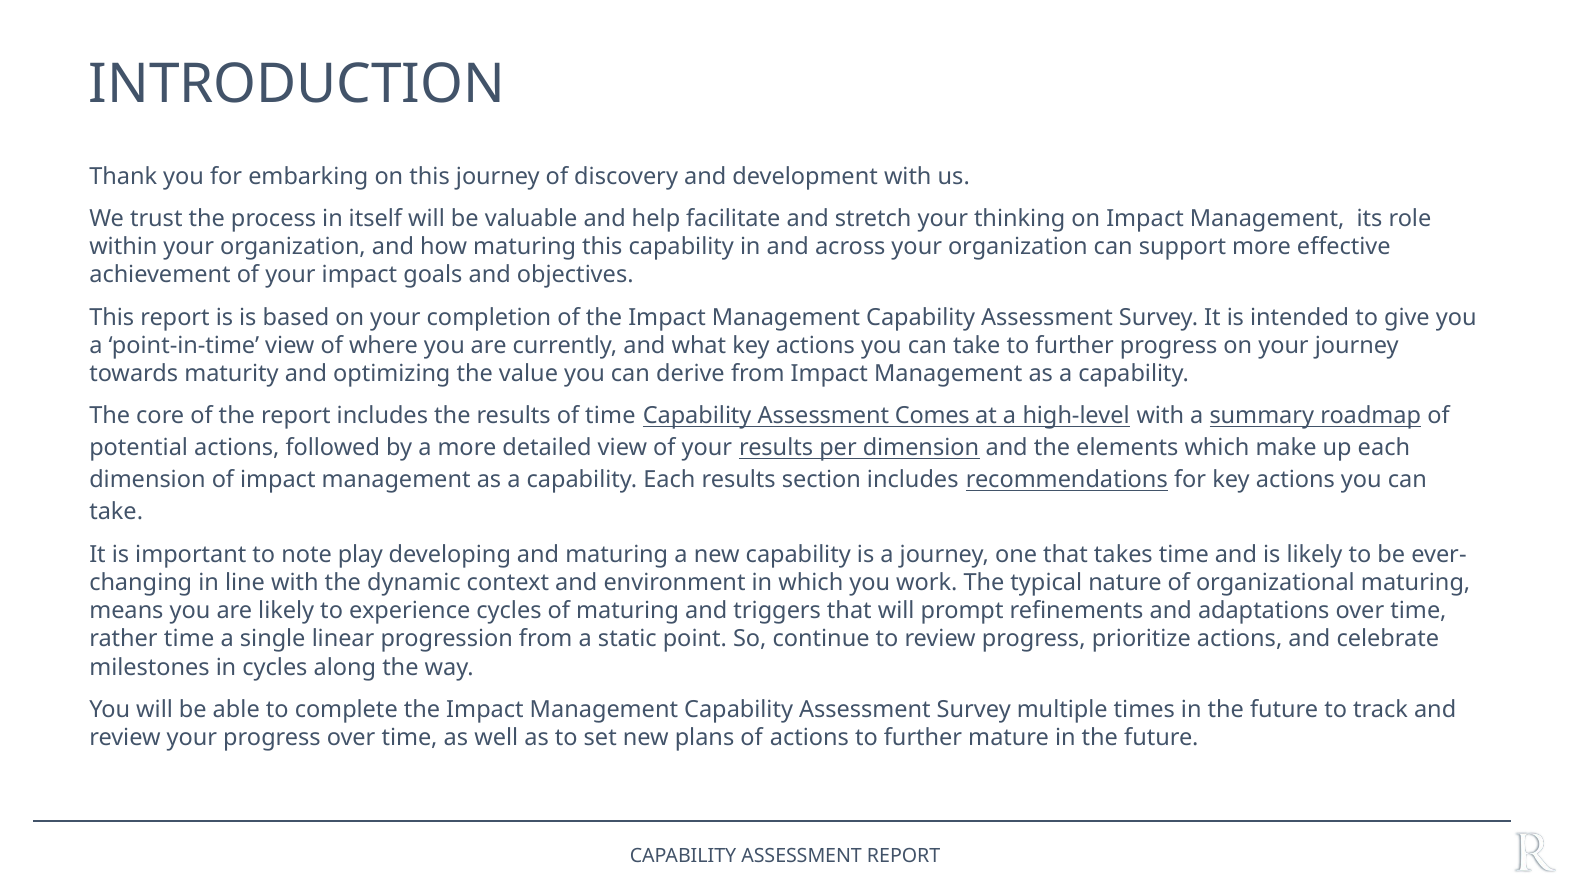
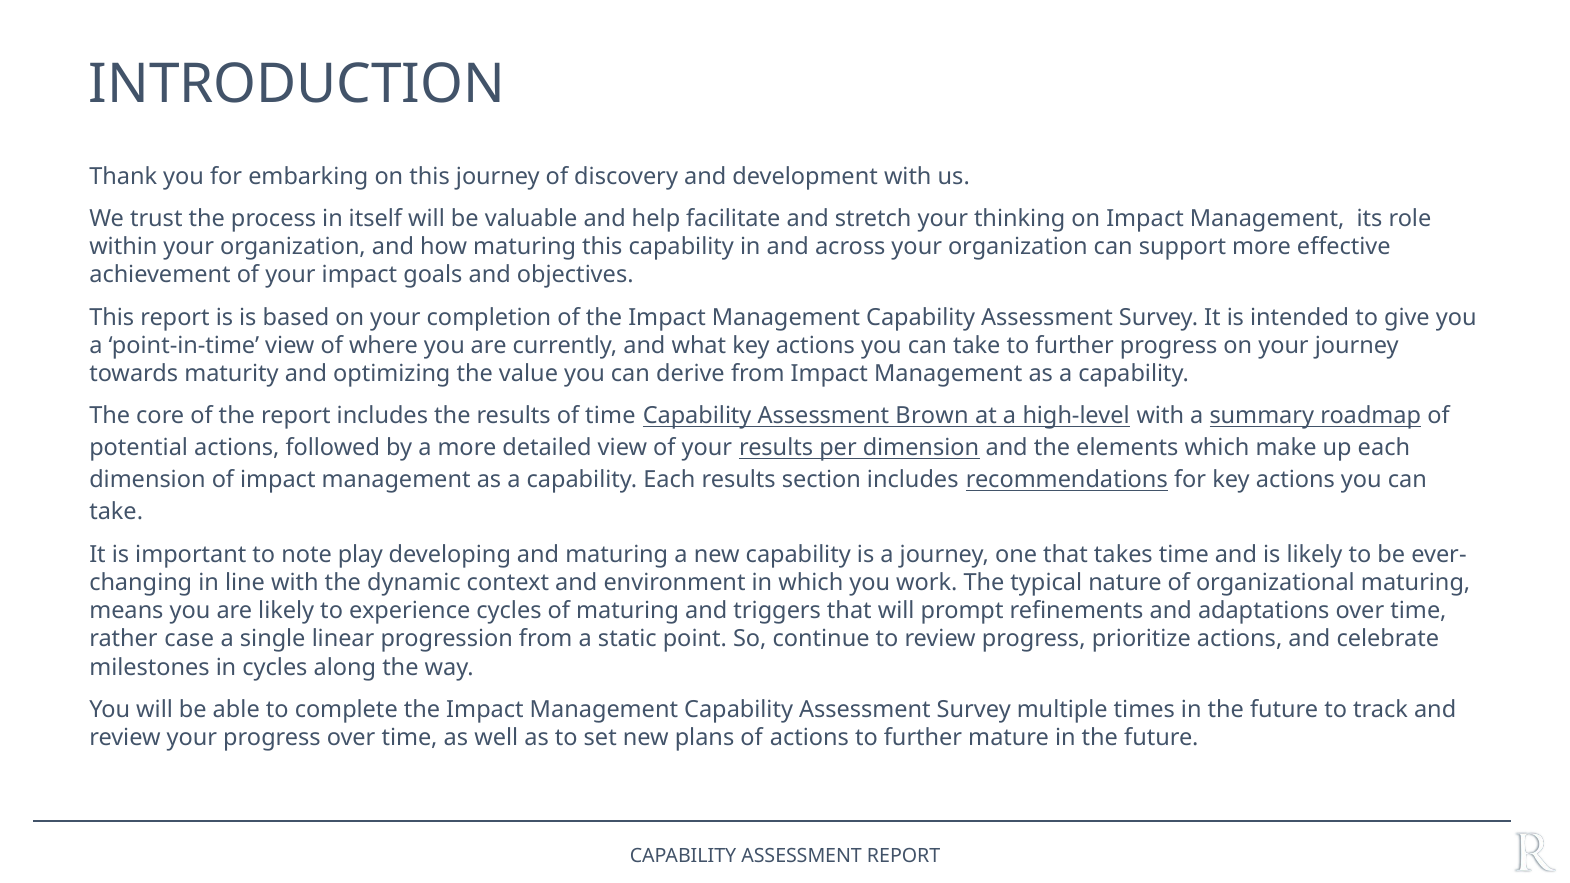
Comes: Comes -> Brown (932, 416)
rather time: time -> case (189, 639)
